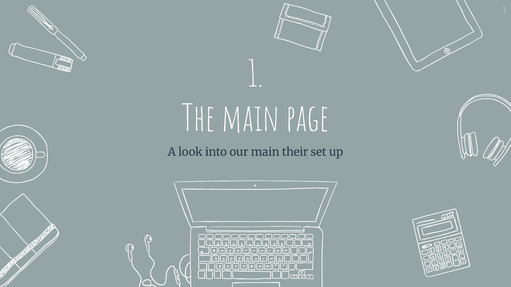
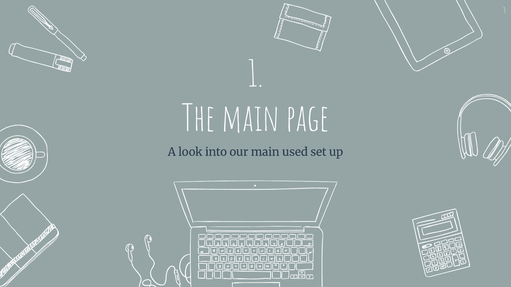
their: their -> used (295, 152)
